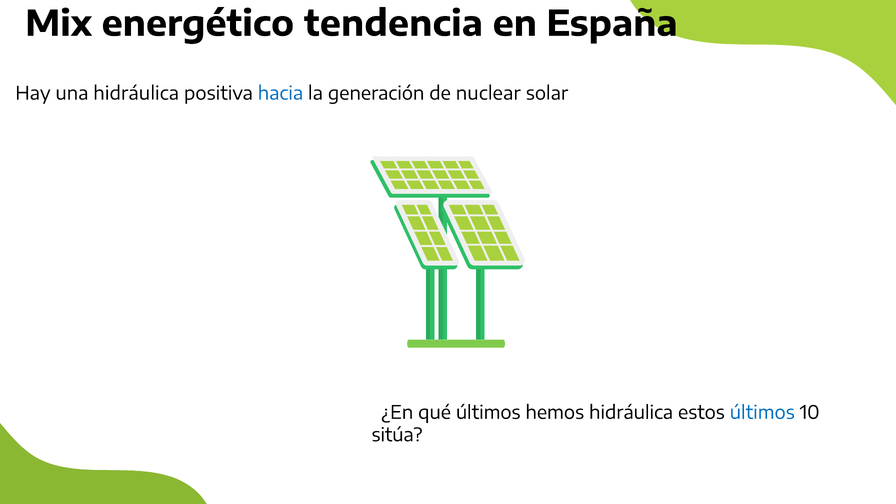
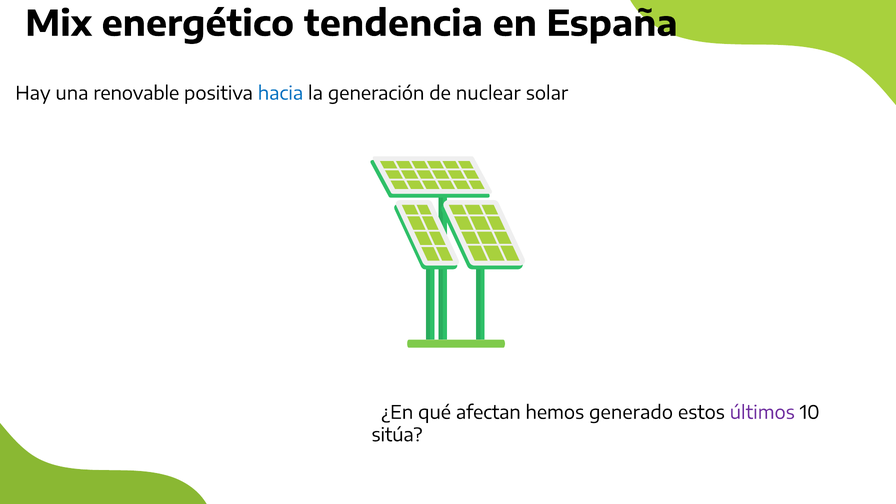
una hidráulica: hidráulica -> renovable (136, 93)
qué últimos: últimos -> afectan (488, 413)
hemos hidráulica: hidráulica -> generado (631, 413)
últimos colour: blue -> purple (762, 413)
